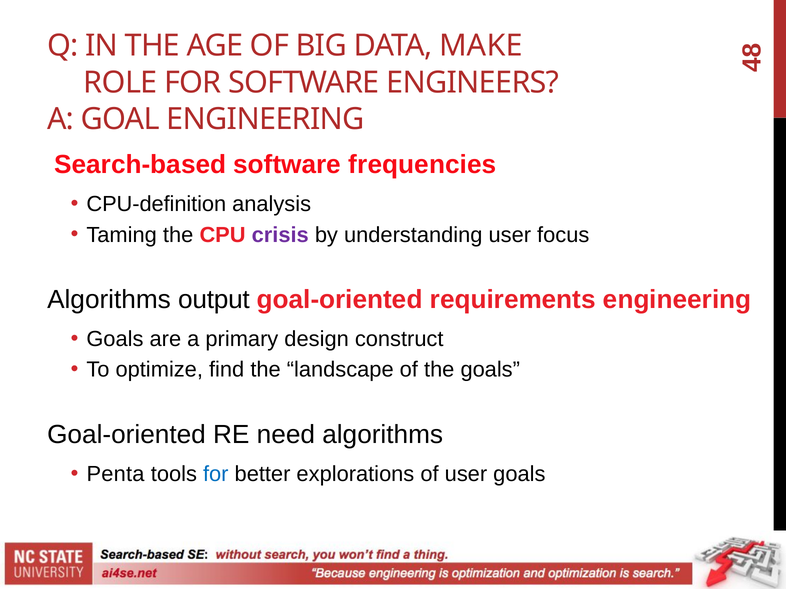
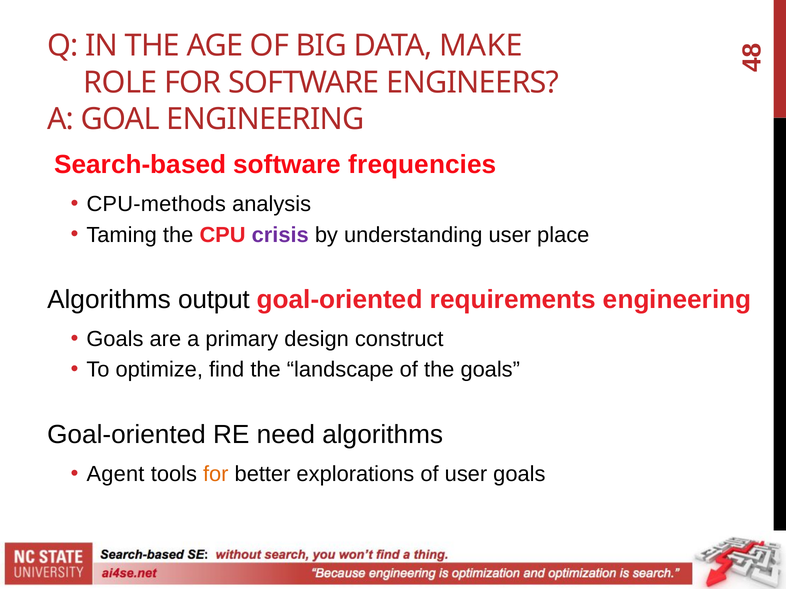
CPU-definition: CPU-definition -> CPU-methods (156, 204)
focus: focus -> place (563, 235)
Penta: Penta -> Agent (115, 475)
for colour: blue -> orange (216, 475)
